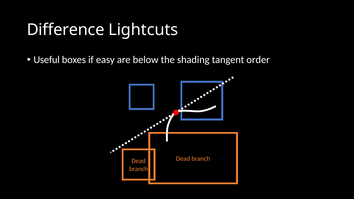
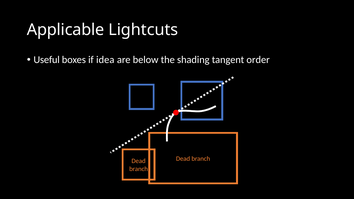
Difference: Difference -> Applicable (66, 30)
easy: easy -> idea (105, 60)
